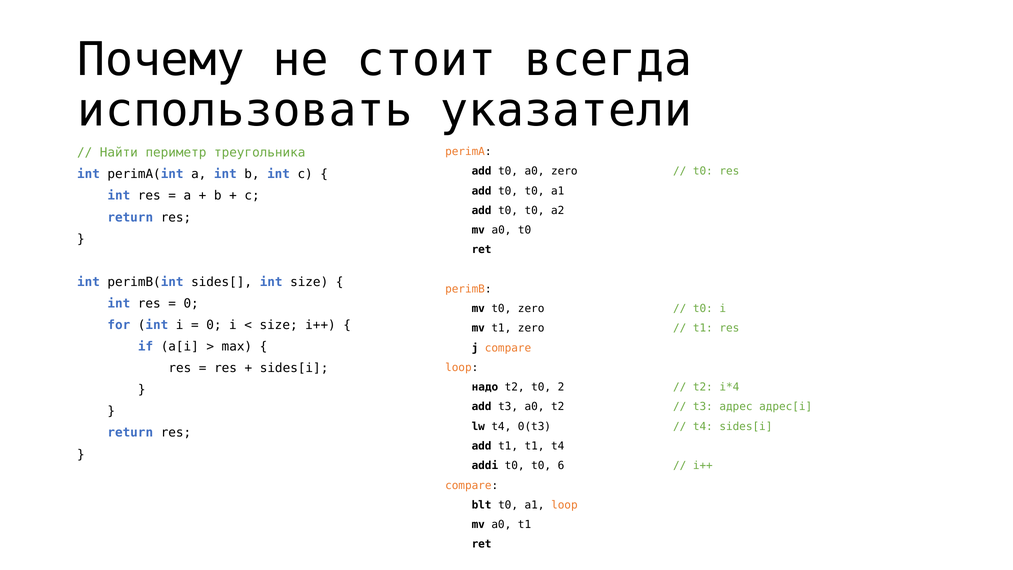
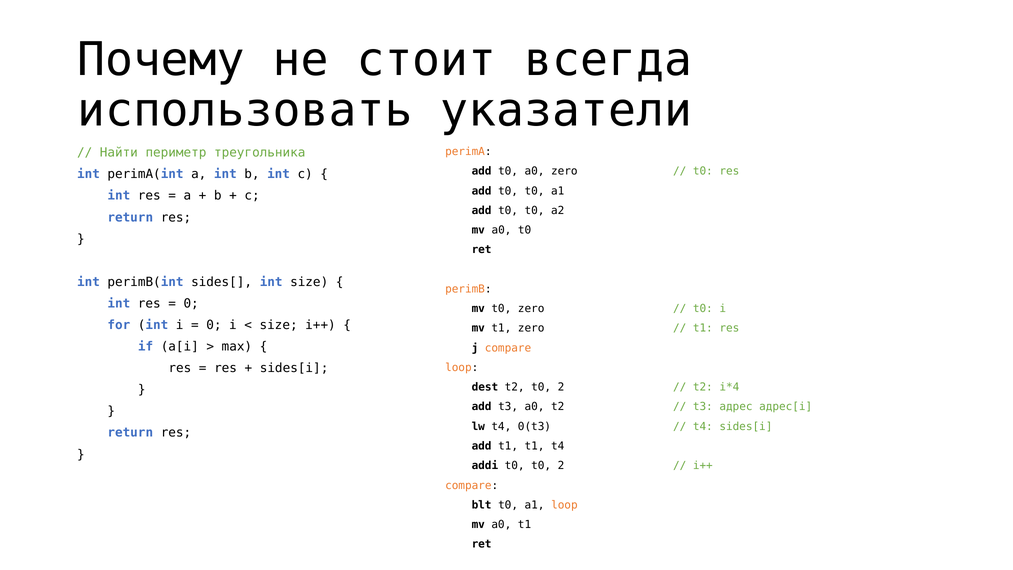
надо: надо -> dest (485, 387)
t0 t0 6: 6 -> 2 (561, 466)
